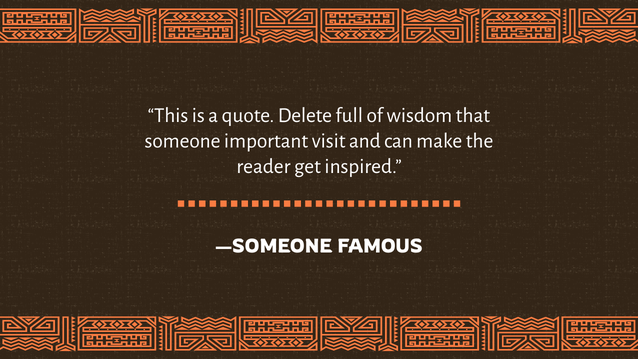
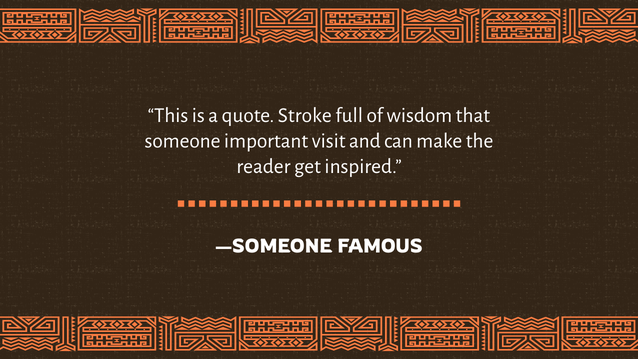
Delete: Delete -> Stroke (305, 115)
